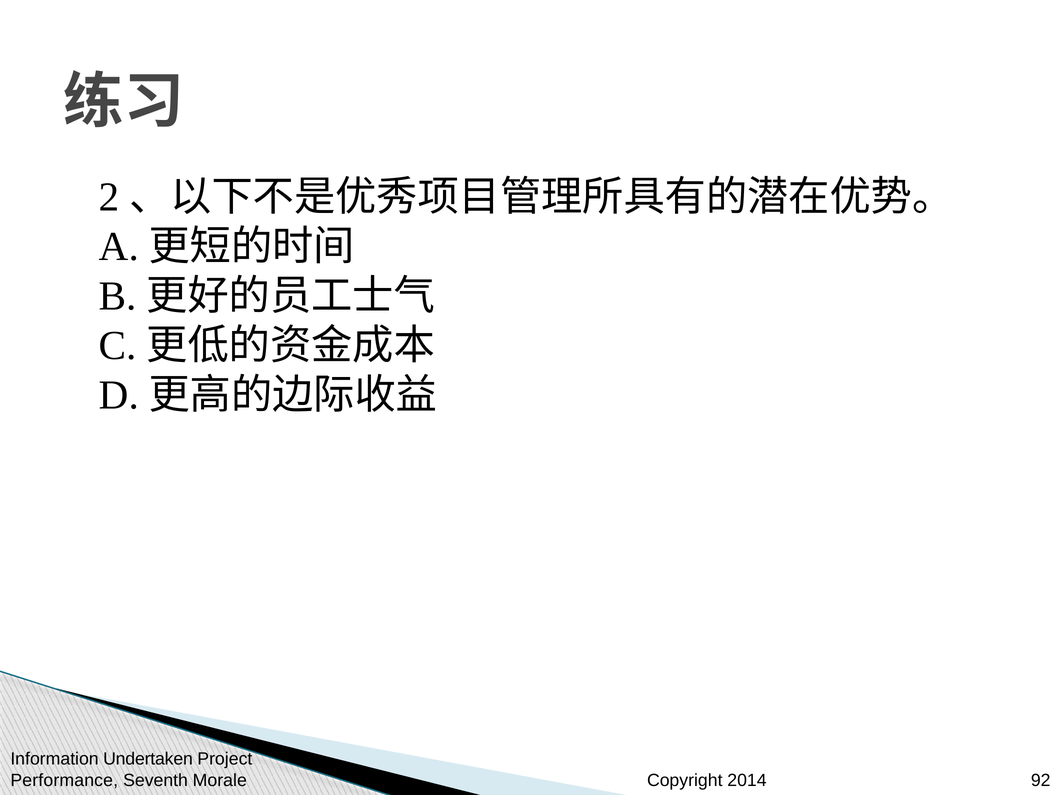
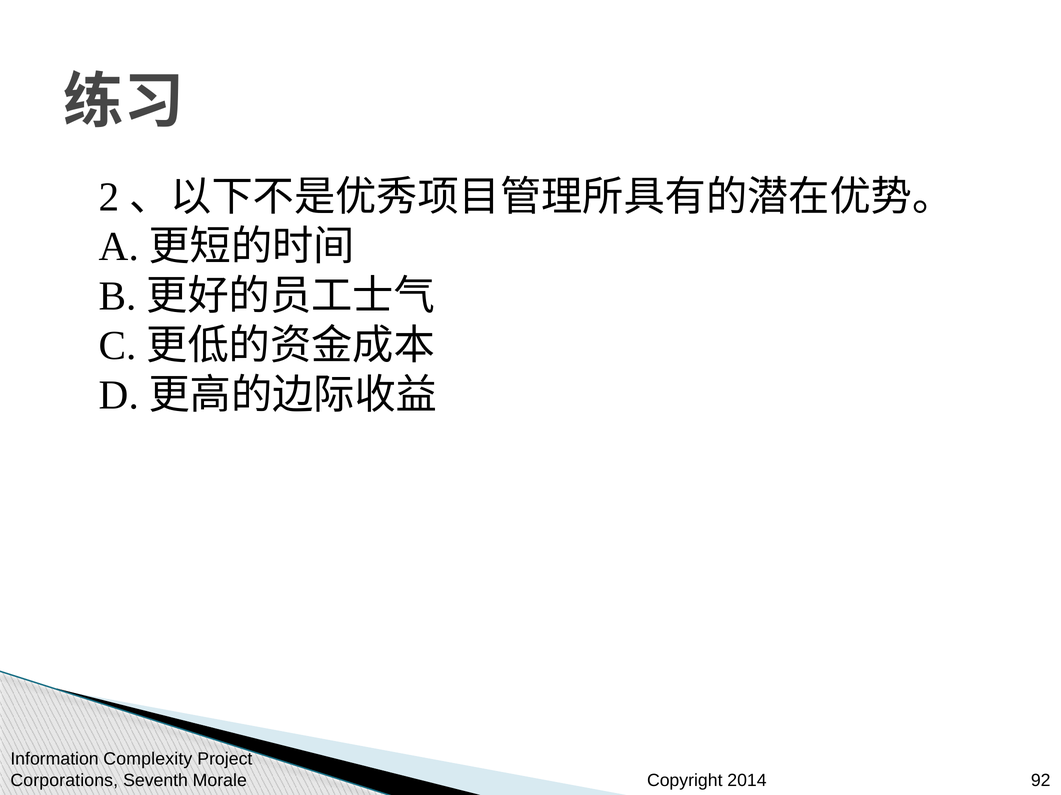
Undertaken: Undertaken -> Complexity (148, 760)
Performance: Performance -> Corporations (64, 781)
